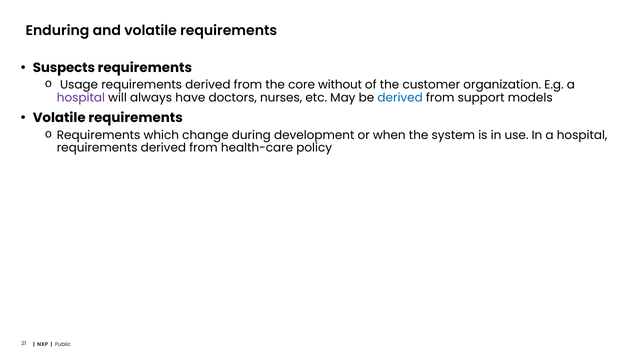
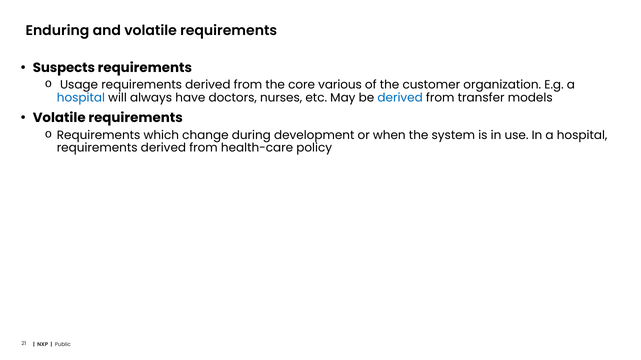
without: without -> various (340, 85)
hospital colour: purple -> blue (81, 98)
support: support -> transfer (481, 98)
